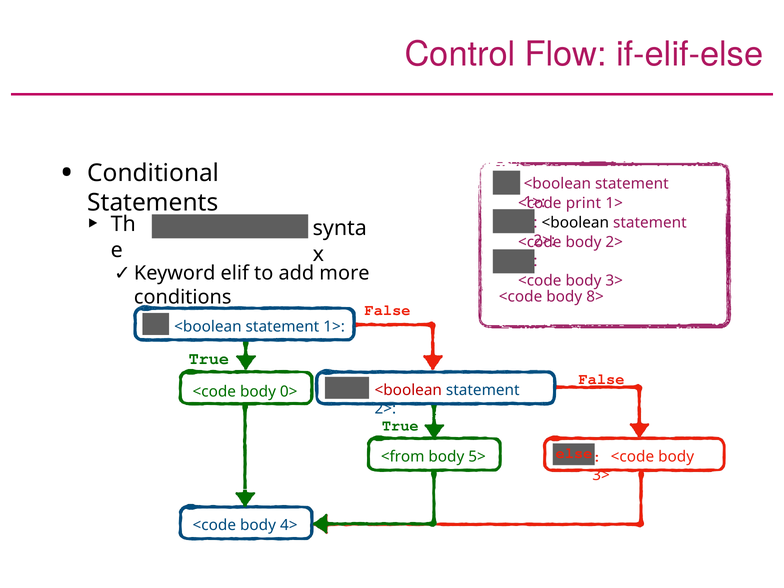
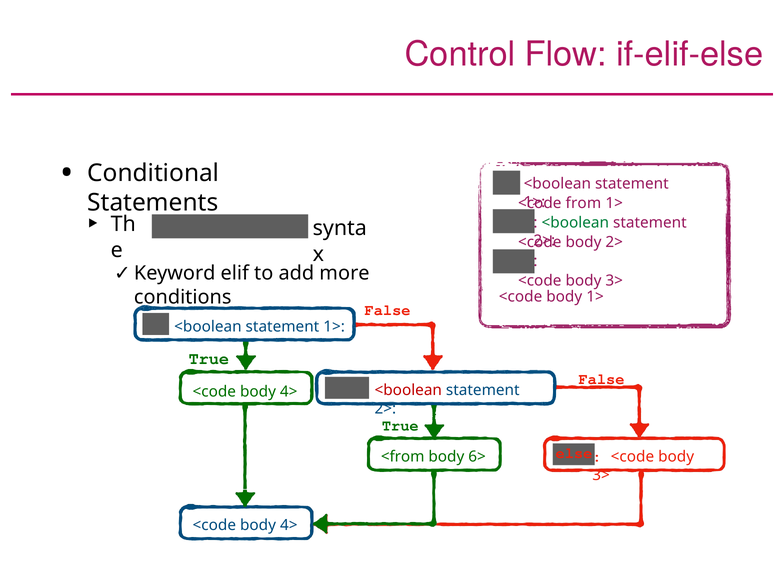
print: print -> from (583, 203)
<boolean colour: black -> green (575, 222)
body 8>: 8> -> 1> (595, 297)
0>: 0> -> 4> (289, 392)
5>: 5> -> 6> (477, 457)
